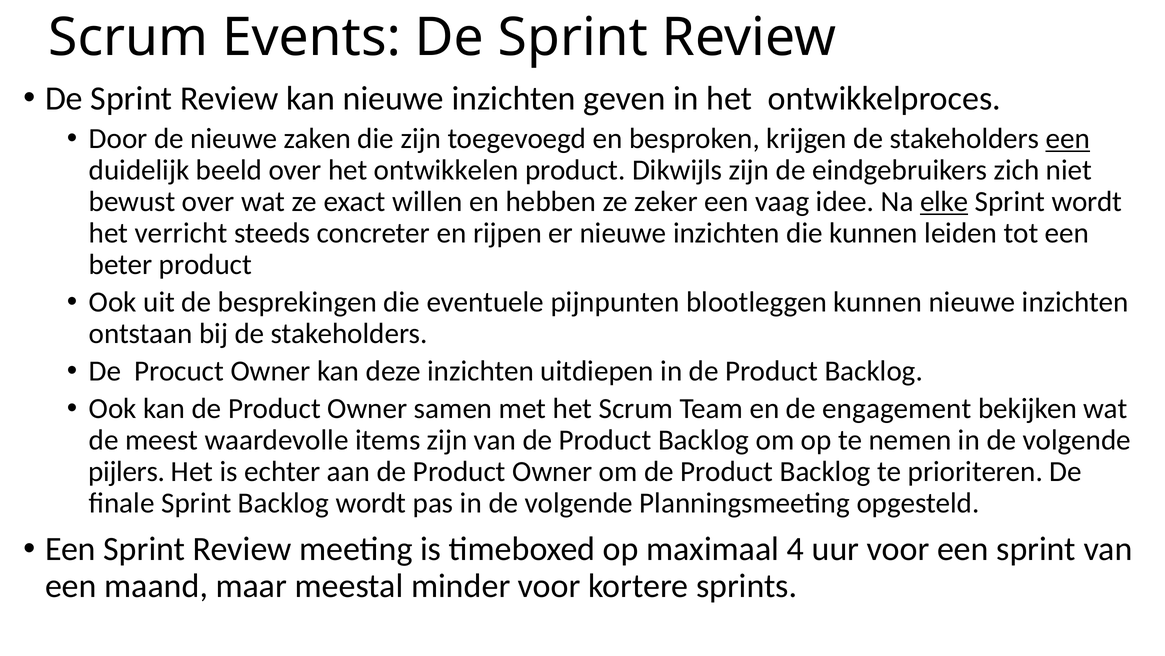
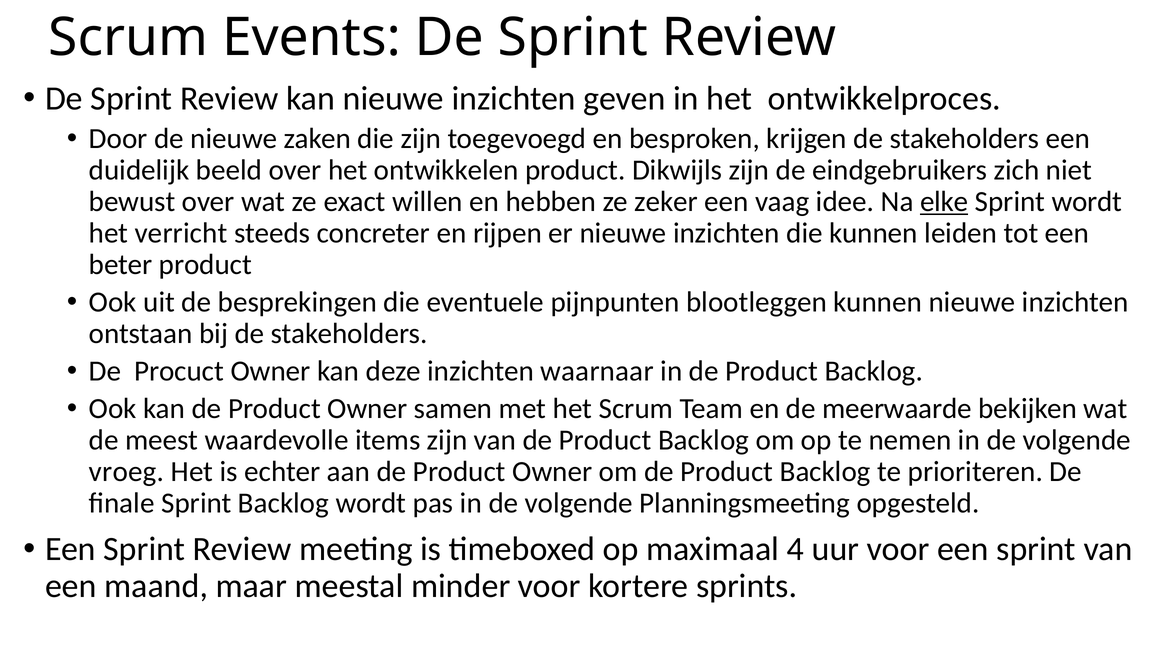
een underline: present -> none (1068, 139)
uitdiepen: uitdiepen -> waarnaar (597, 371)
engagement: engagement -> meerwaarde (897, 408)
pijlers: pijlers -> vroeg (127, 471)
